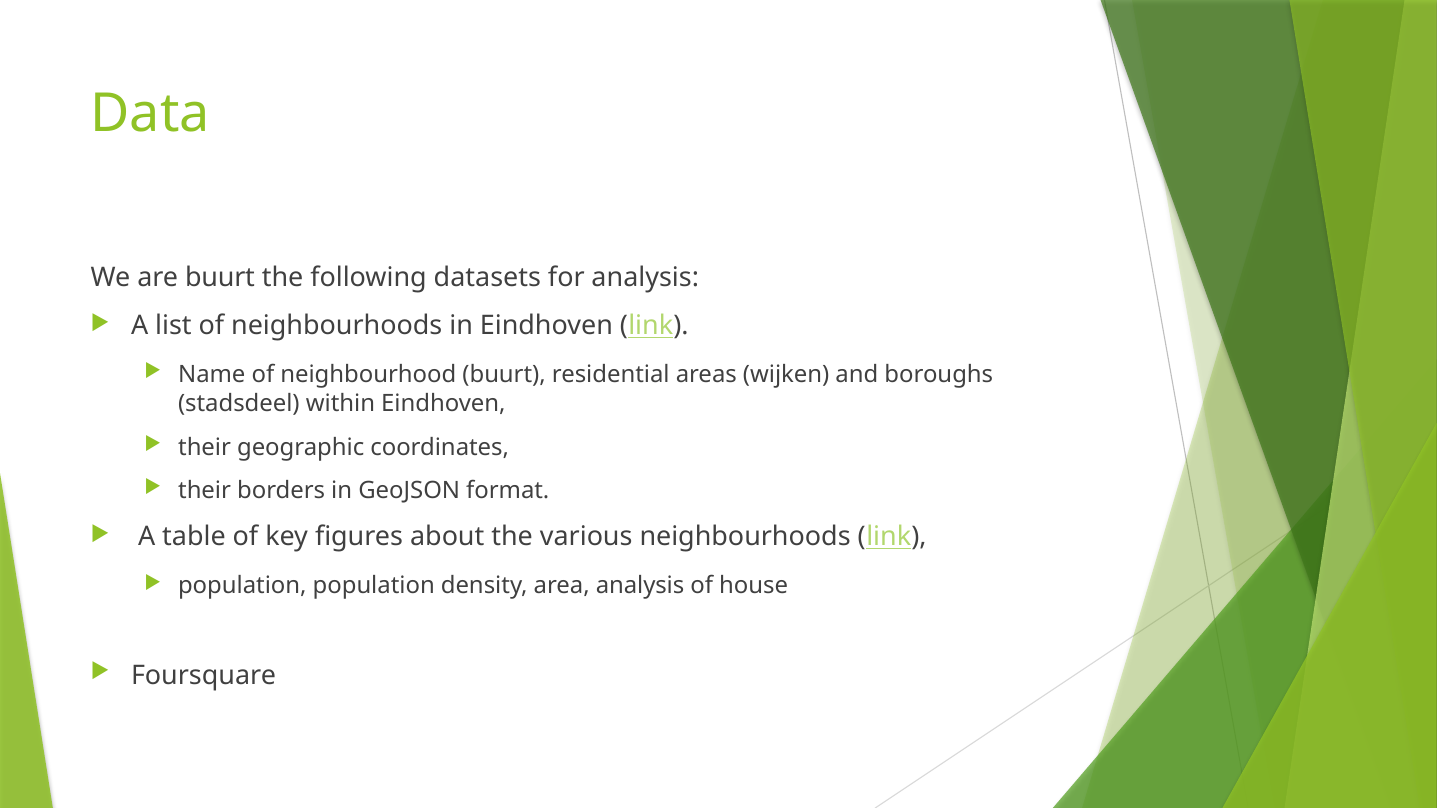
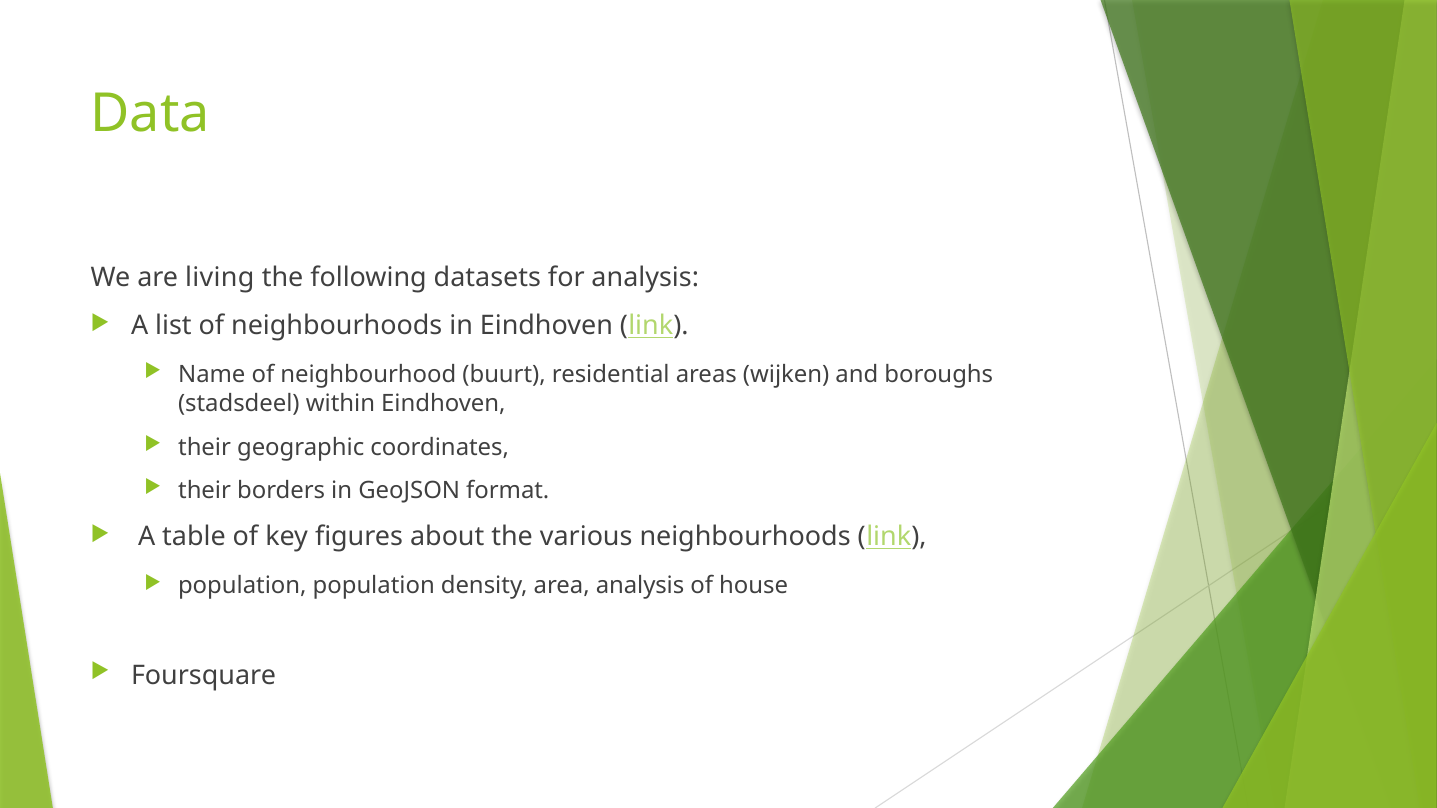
are buurt: buurt -> living (220, 278)
